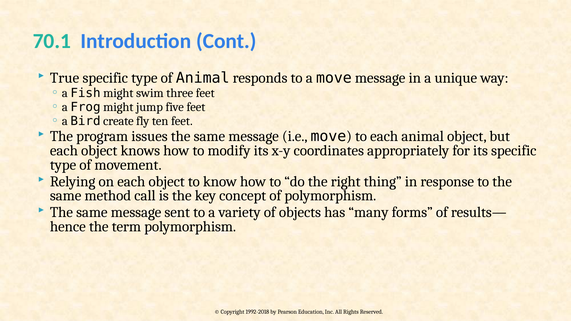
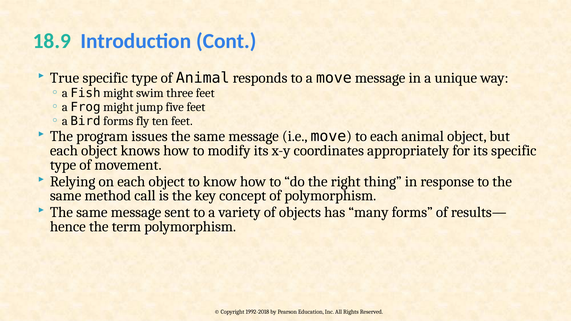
70.1: 70.1 -> 18.9 (52, 41)
Bird create: create -> forms (118, 121)
